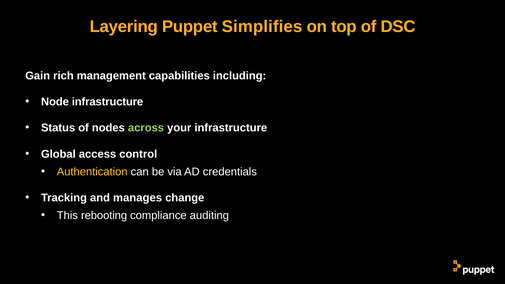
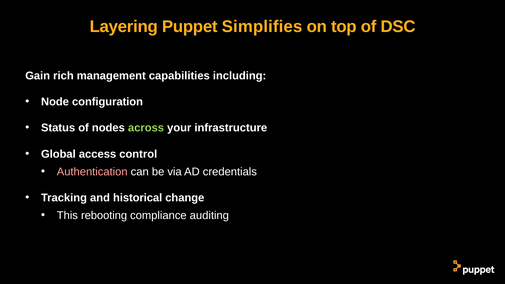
Node infrastructure: infrastructure -> configuration (108, 102)
Authentication colour: yellow -> pink (92, 172)
manages: manages -> historical (138, 198)
